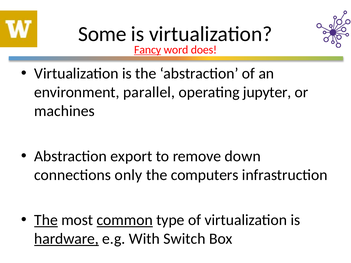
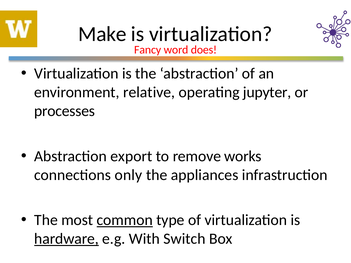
Some: Some -> Make (102, 34)
Fancy underline: present -> none (148, 50)
parallel: parallel -> relative (149, 92)
machines: machines -> processes (65, 111)
down: down -> works (243, 156)
computers: computers -> appliances (205, 175)
The underline: present -> none (46, 220)
